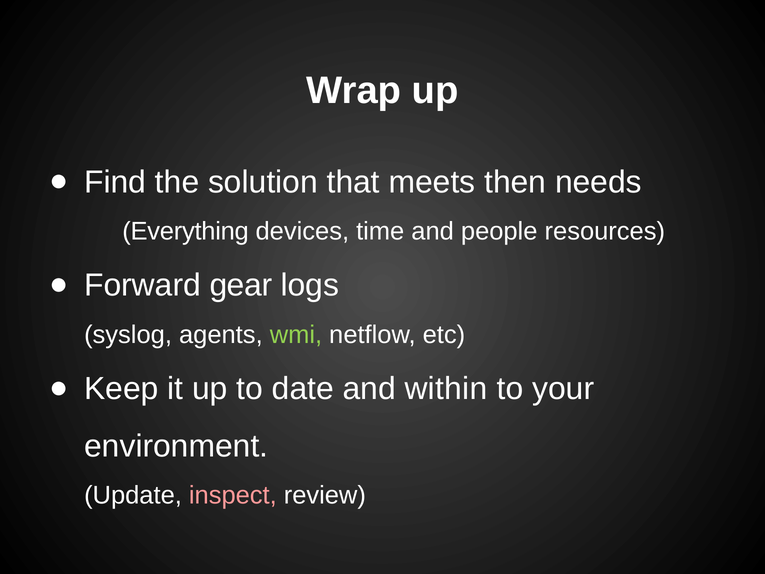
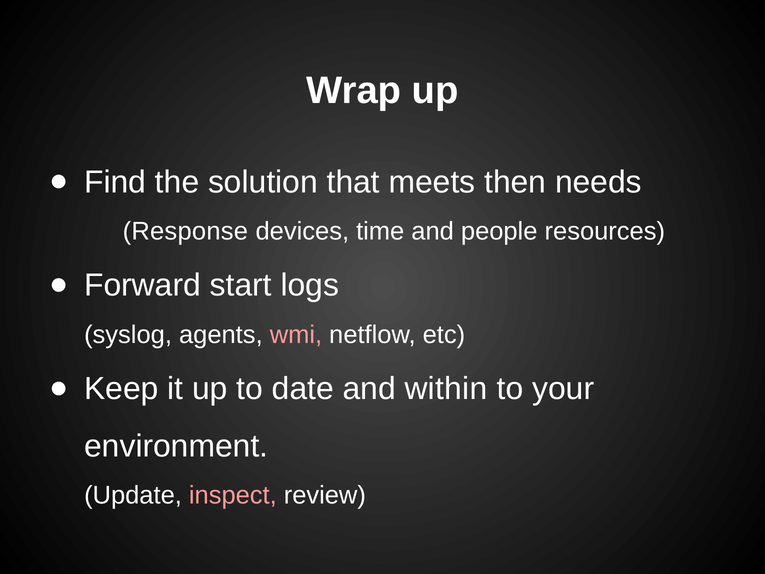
Everything: Everything -> Response (185, 231)
gear: gear -> start (241, 285)
wmi colour: light green -> pink (296, 335)
